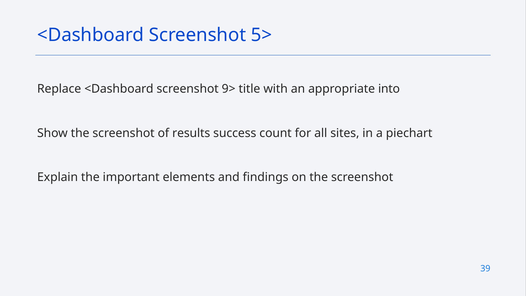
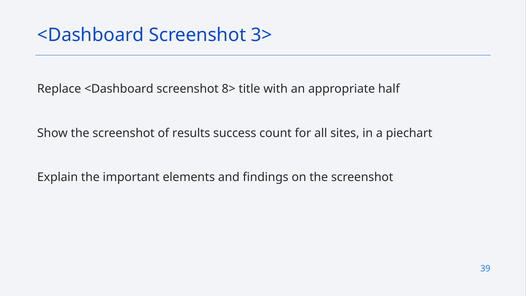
5>: 5> -> 3> (262, 35)
9>: 9> -> 8> (229, 89)
into: into -> half (389, 89)
